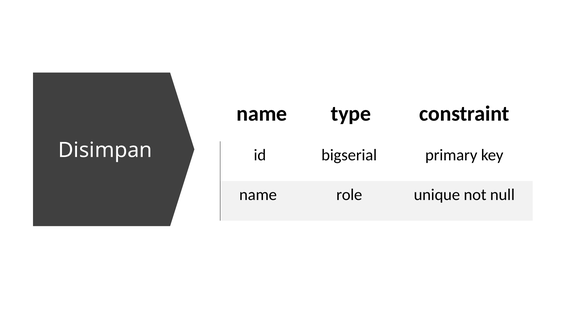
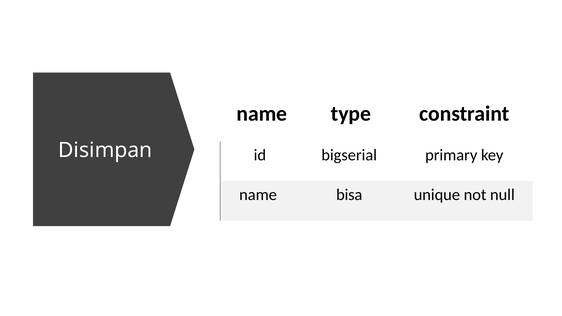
role: role -> bisa (349, 195)
